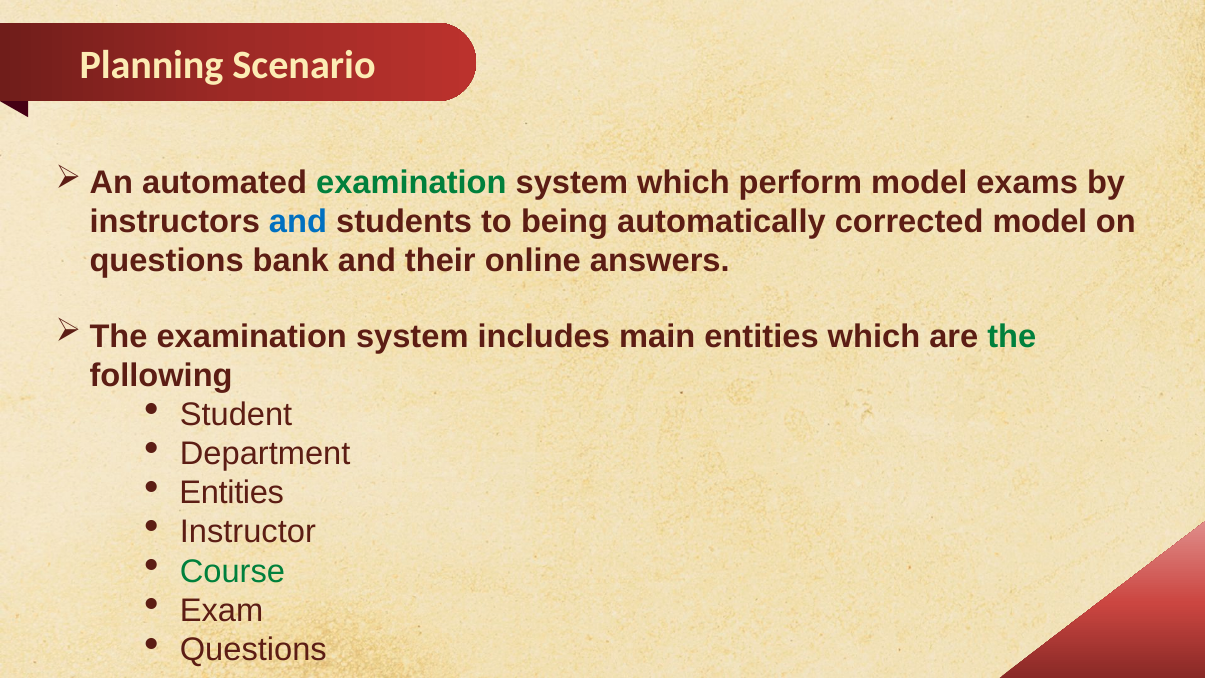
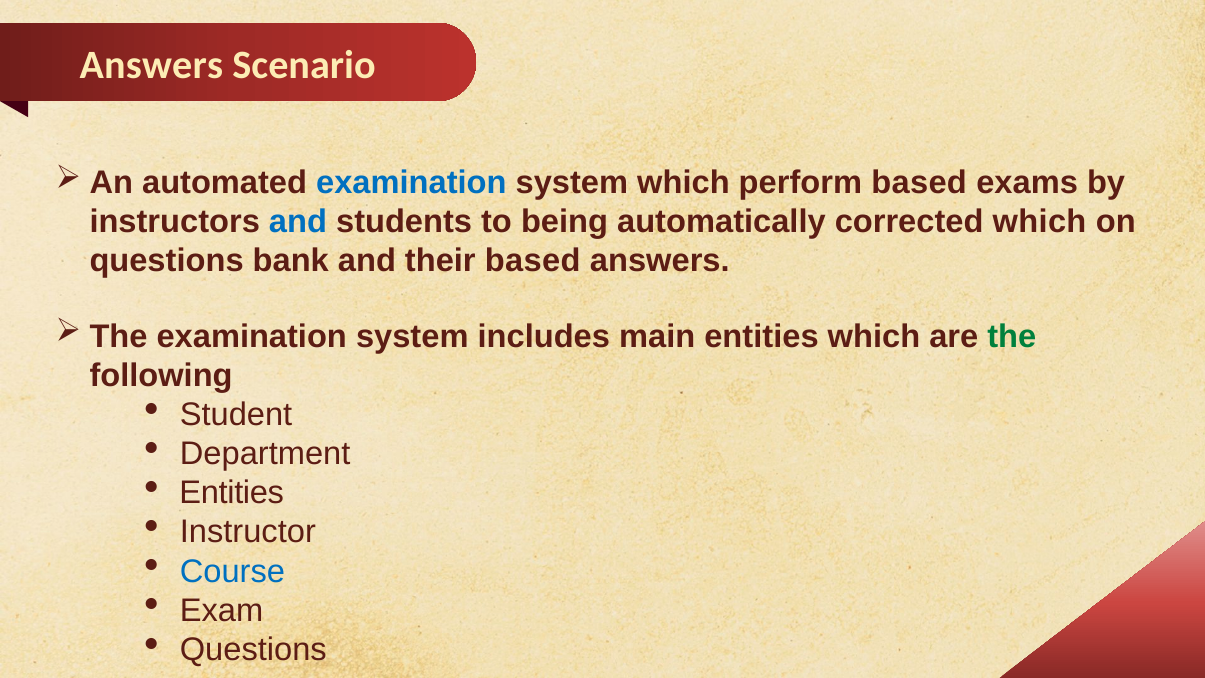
Planning: Planning -> Answers (151, 65)
examination colour: green -> blue (411, 183)
perform model: model -> based (919, 183)
corrected model: model -> which (1040, 222)
their online: online -> based (533, 261)
Course colour: green -> blue (232, 571)
